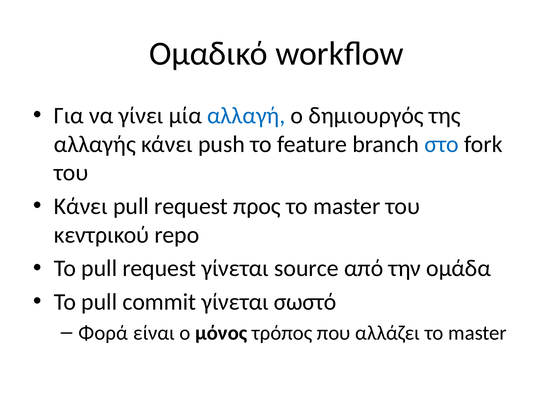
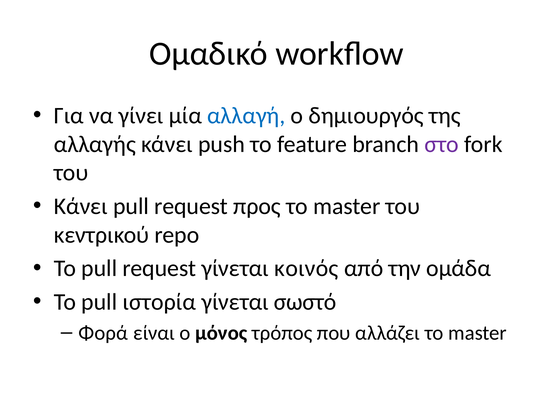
στο colour: blue -> purple (442, 144)
source: source -> κοινός (306, 268)
commit: commit -> ιστορία (159, 302)
